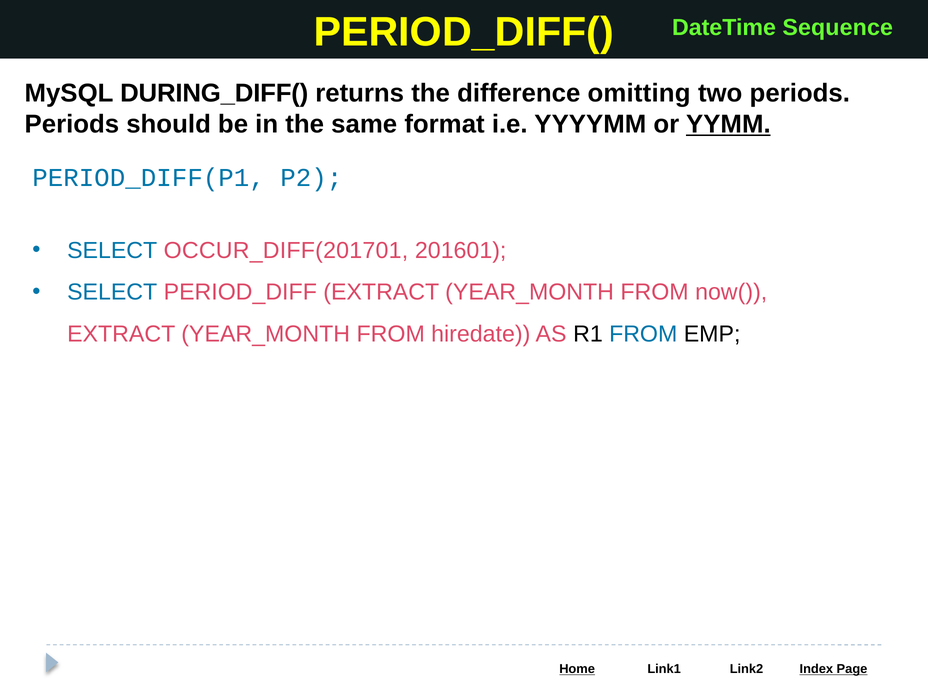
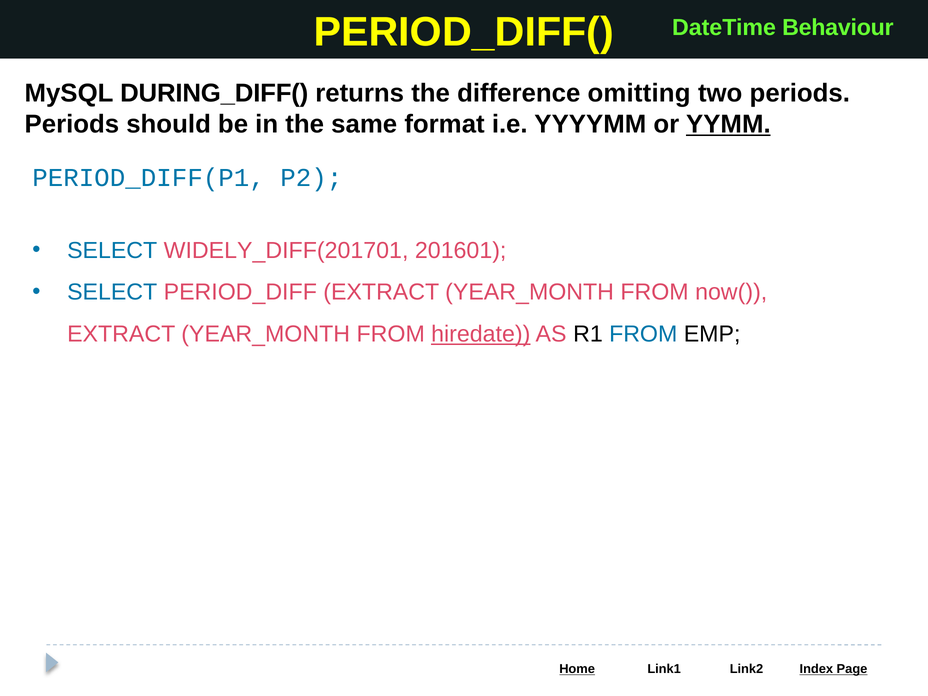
Sequence: Sequence -> Behaviour (838, 28)
OCCUR_DIFF(201701: OCCUR_DIFF(201701 -> WIDELY_DIFF(201701 (286, 251)
hiredate underline: none -> present (481, 334)
